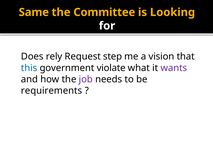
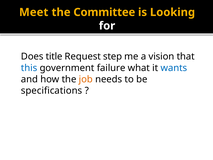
Same: Same -> Meet (34, 12)
rely: rely -> title (54, 56)
violate: violate -> failure (111, 68)
wants colour: purple -> blue (174, 68)
job colour: purple -> orange (86, 79)
requirements: requirements -> specifications (52, 91)
